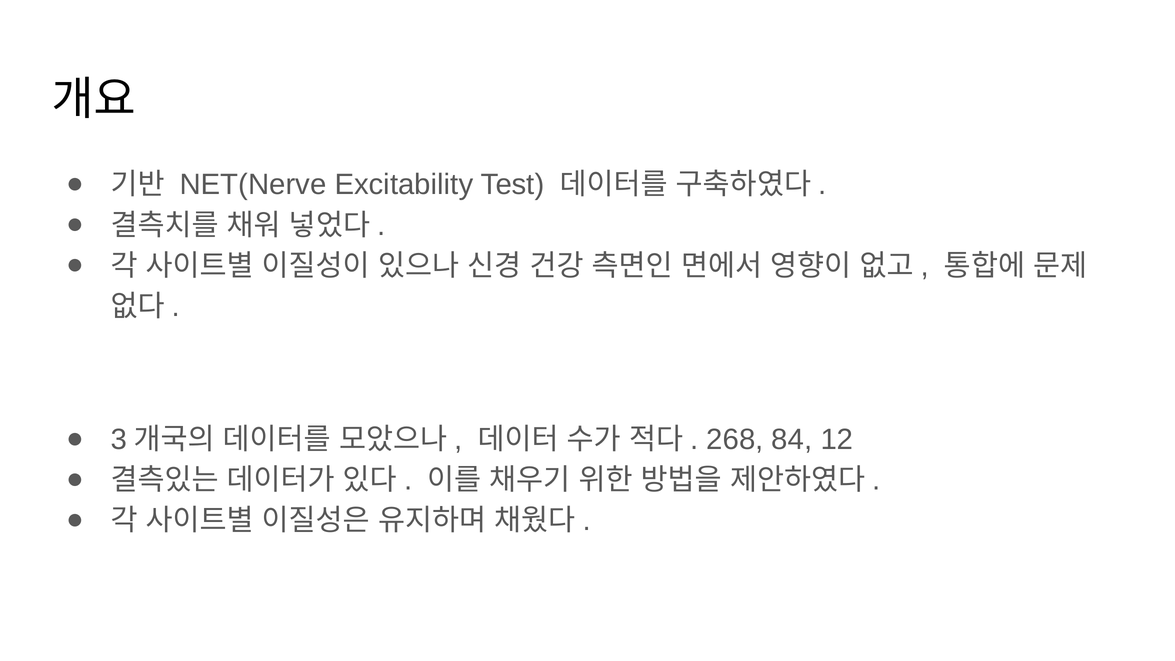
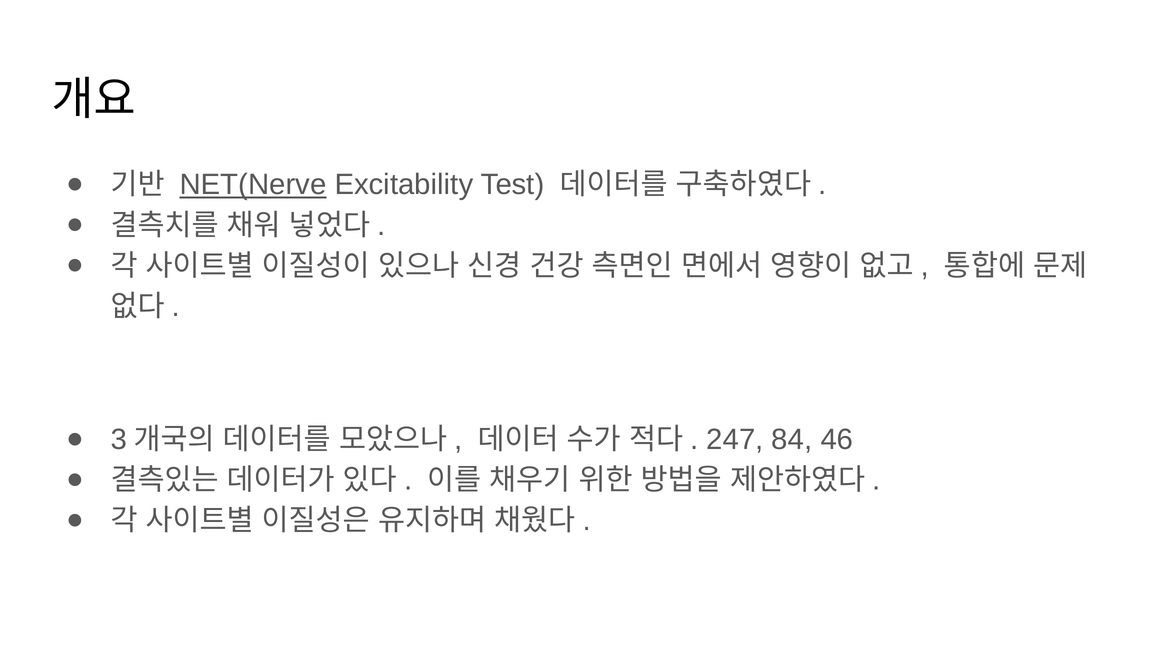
NET(Nerve underline: none -> present (253, 185)
268: 268 -> 247 (735, 440)
12: 12 -> 46 (837, 440)
